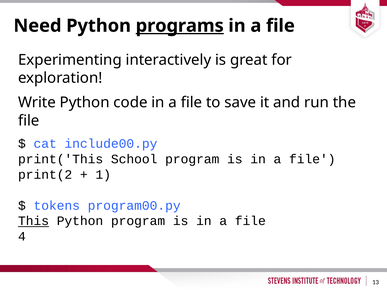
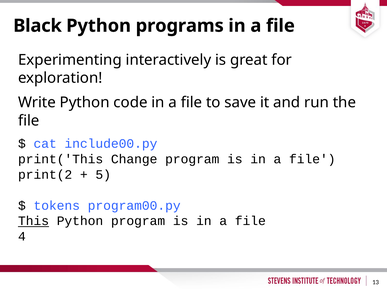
Need: Need -> Black (38, 26)
programs underline: present -> none (180, 26)
School: School -> Change (134, 159)
1: 1 -> 5 (103, 175)
